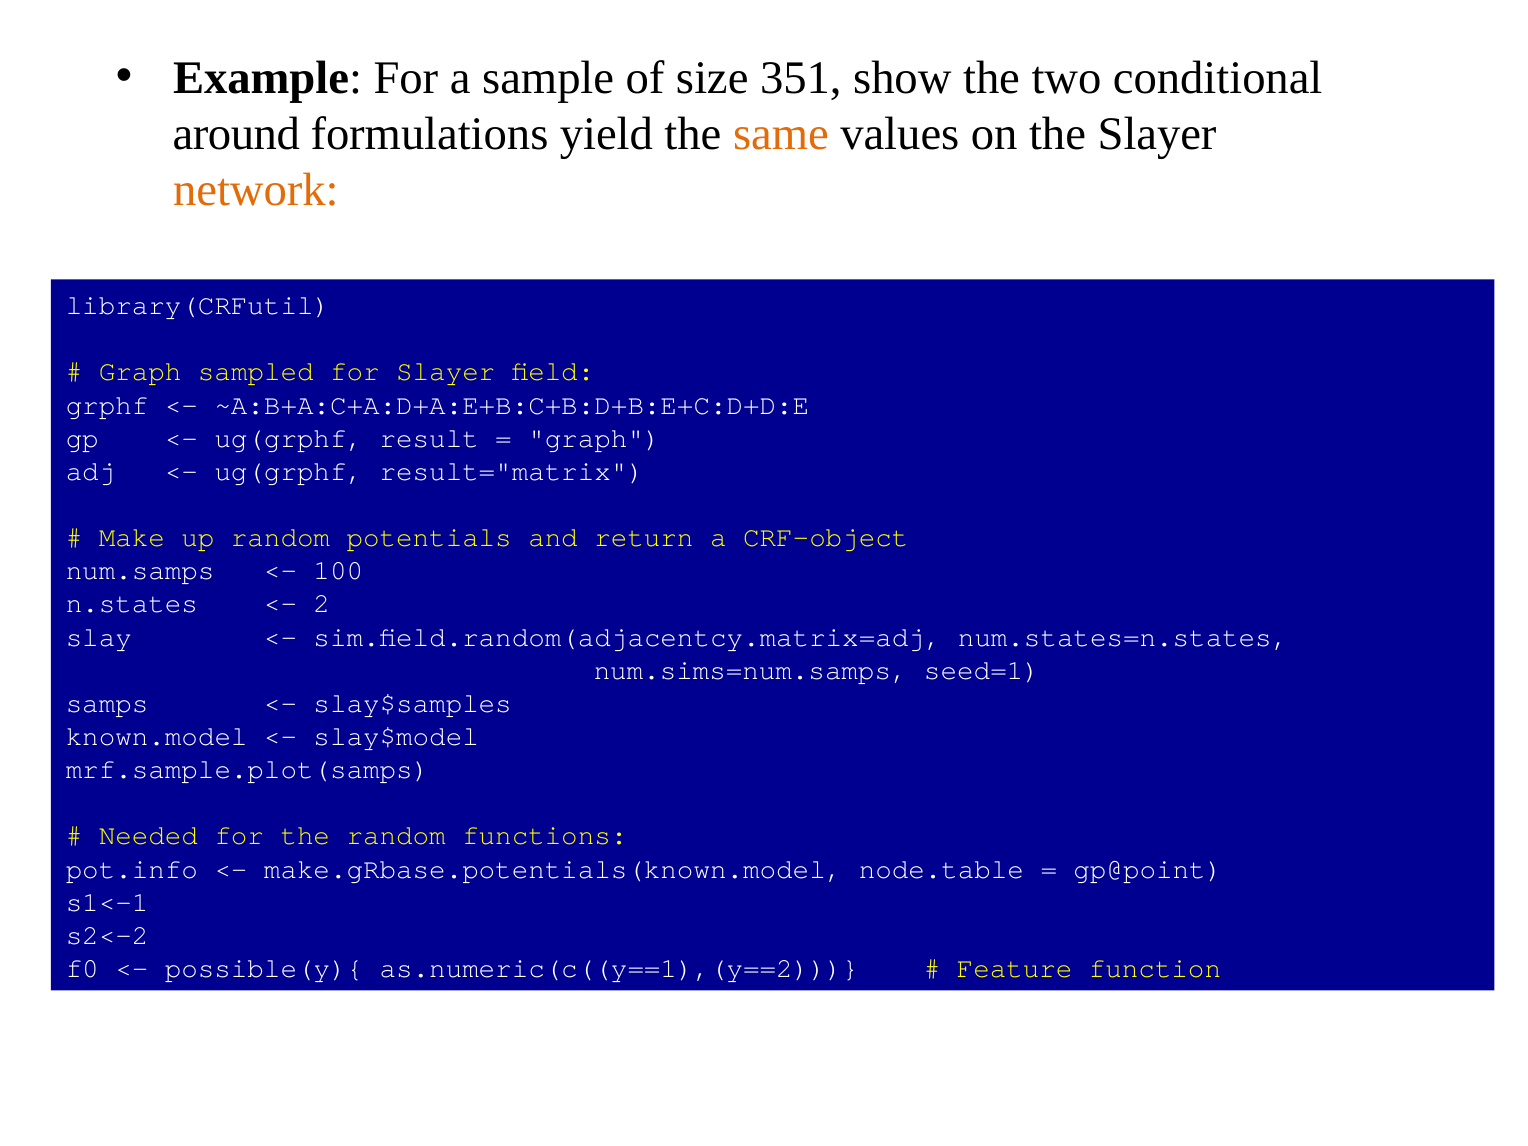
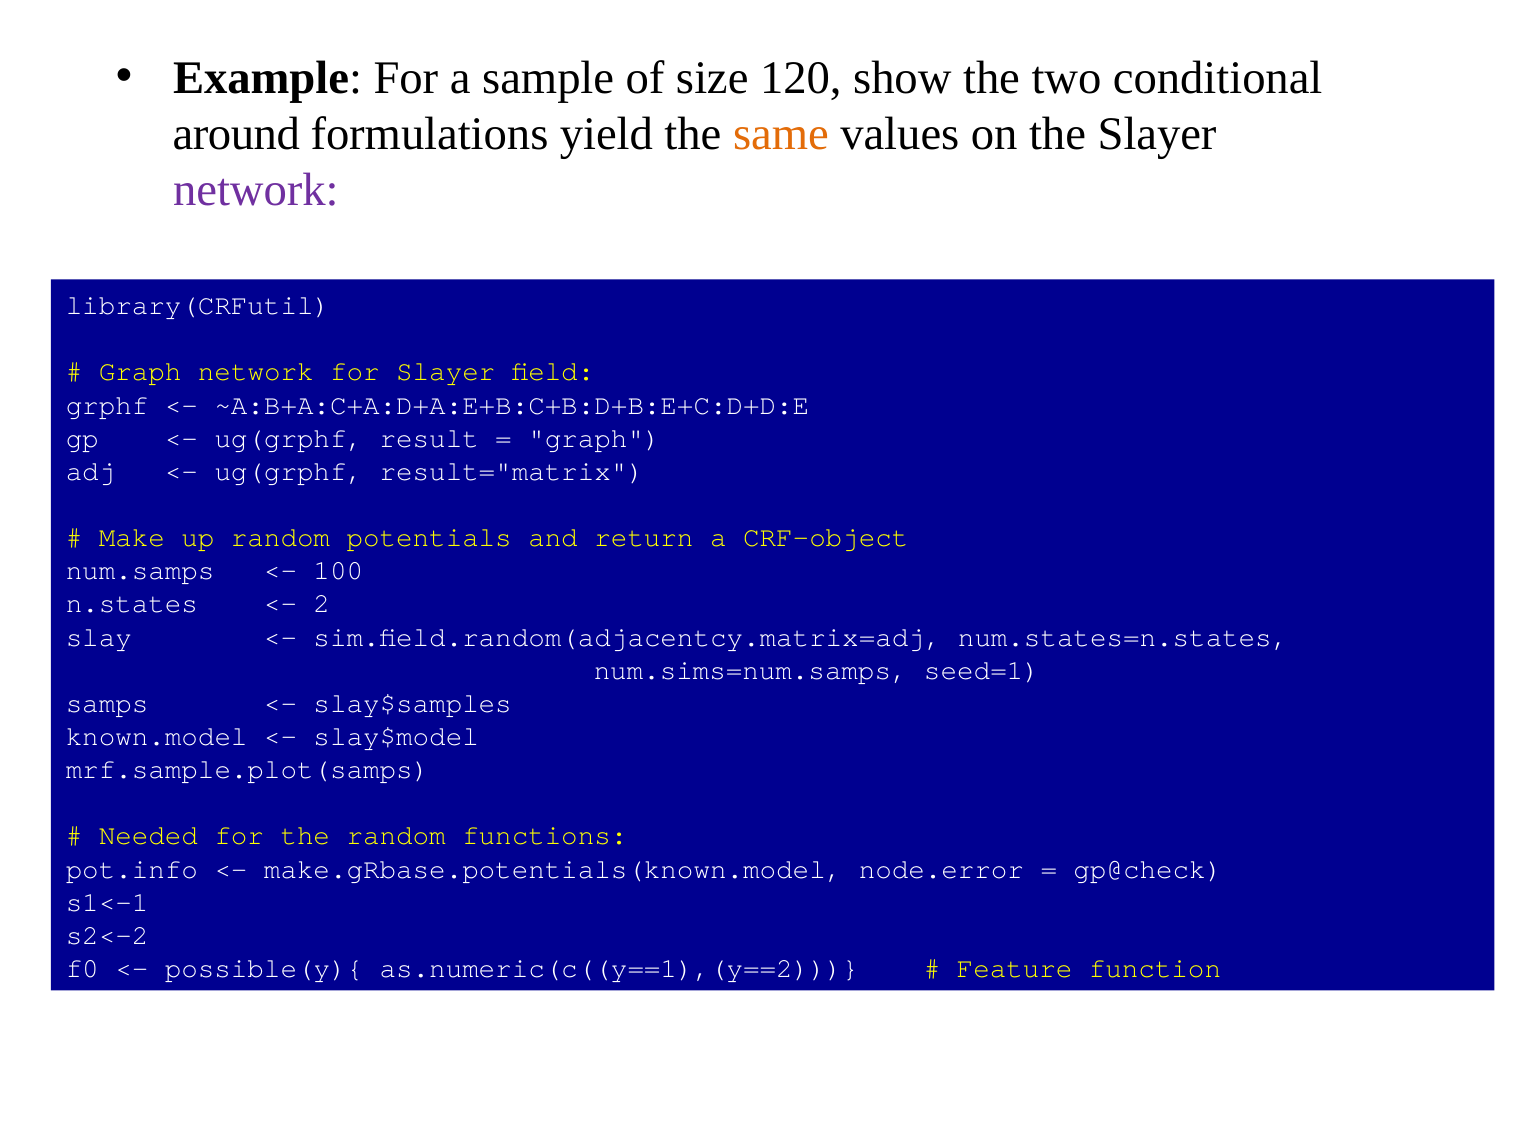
351: 351 -> 120 (801, 78)
network colour: orange -> purple (256, 190)
Graph sampled: sampled -> network (256, 372)
node.table: node.table -> node.error (941, 869)
gp@point: gp@point -> gp@check (1148, 869)
